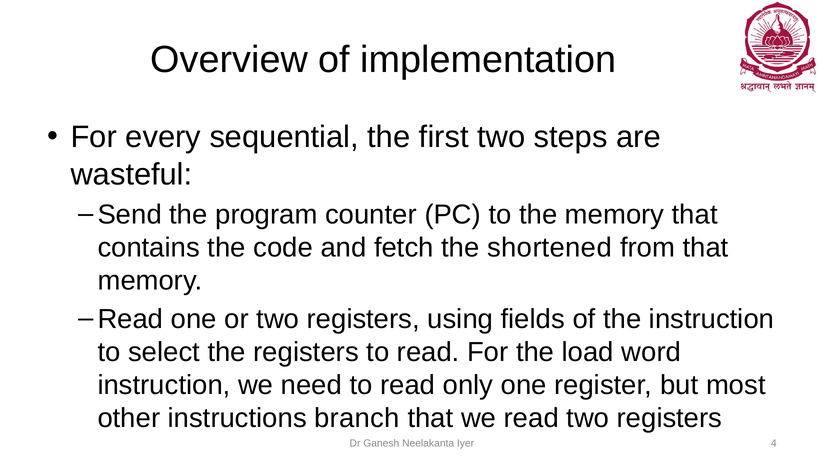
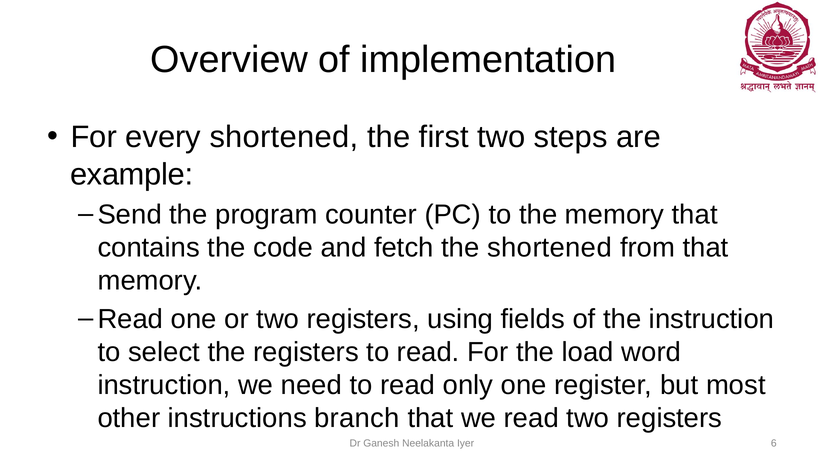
every sequential: sequential -> shortened (284, 137)
wasteful: wasteful -> example (132, 174)
4: 4 -> 6 (774, 443)
